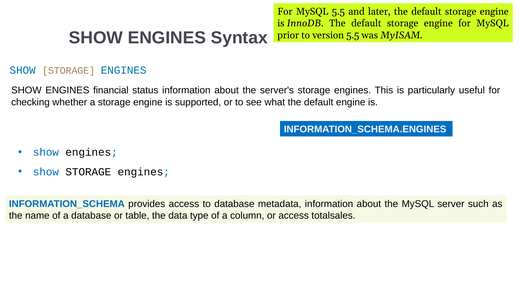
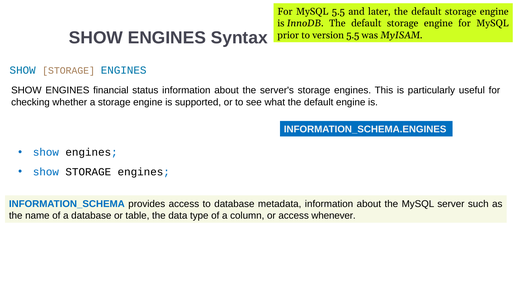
totalsales: totalsales -> whenever (334, 216)
